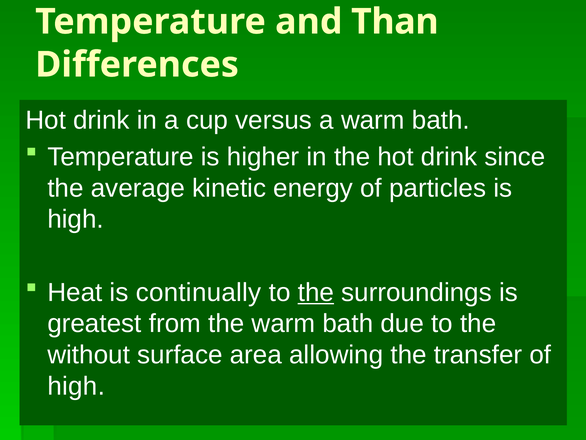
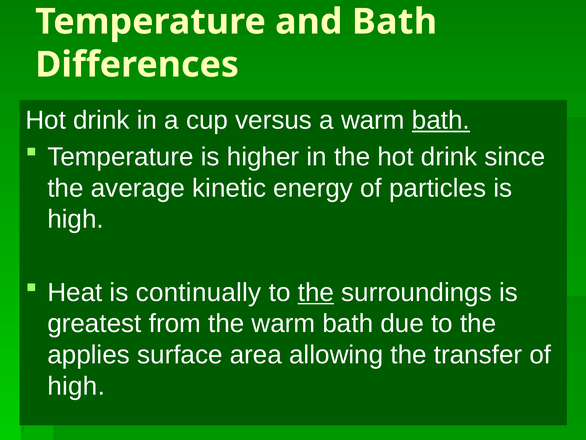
and Than: Than -> Bath (395, 22)
bath underline: none -> present (441, 120)
without: without -> applies (89, 355)
